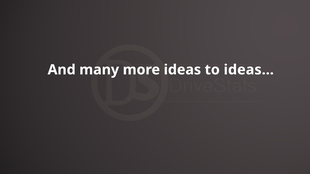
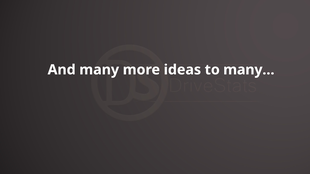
ideas…: ideas… -> many… (249, 70)
